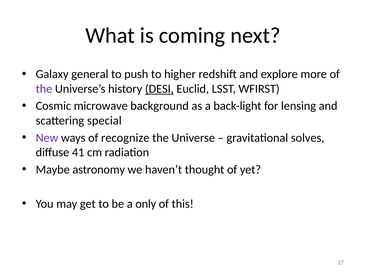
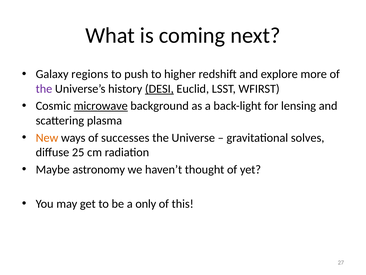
general: general -> regions (90, 74)
microwave underline: none -> present (101, 106)
special: special -> plasma (104, 120)
New colour: purple -> orange (47, 137)
recognize: recognize -> successes (125, 137)
41: 41 -> 25 (78, 152)
